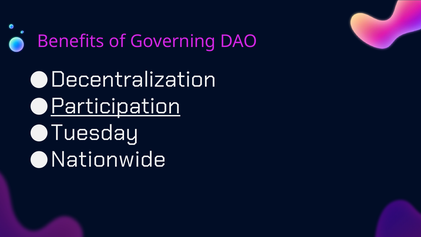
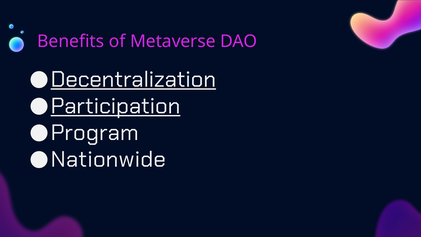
Governing: Governing -> Metaverse (173, 41)
Decentralization underline: none -> present (133, 80)
Tuesday: Tuesday -> Program (95, 133)
